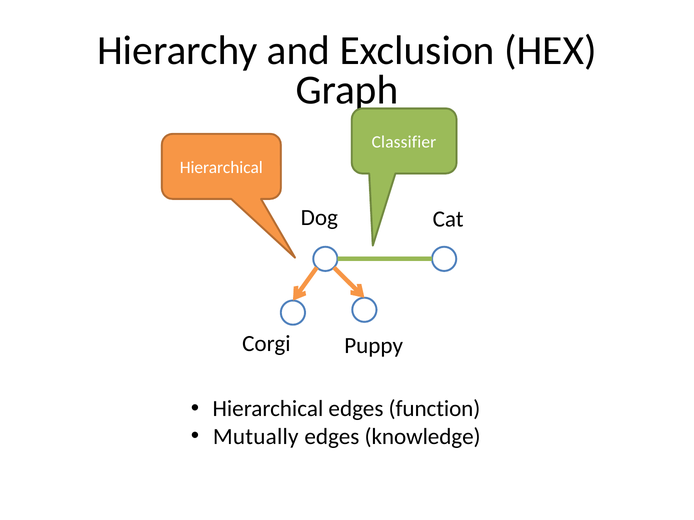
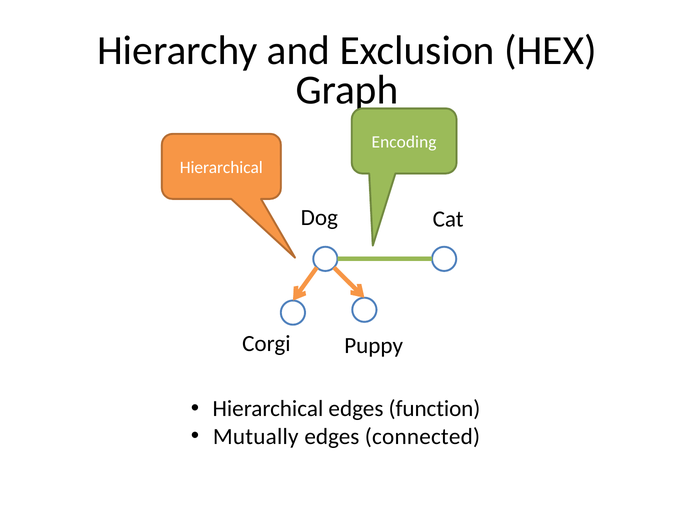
Classifier: Classifier -> Encoding (404, 142)
knowledge: knowledge -> connected (422, 437)
